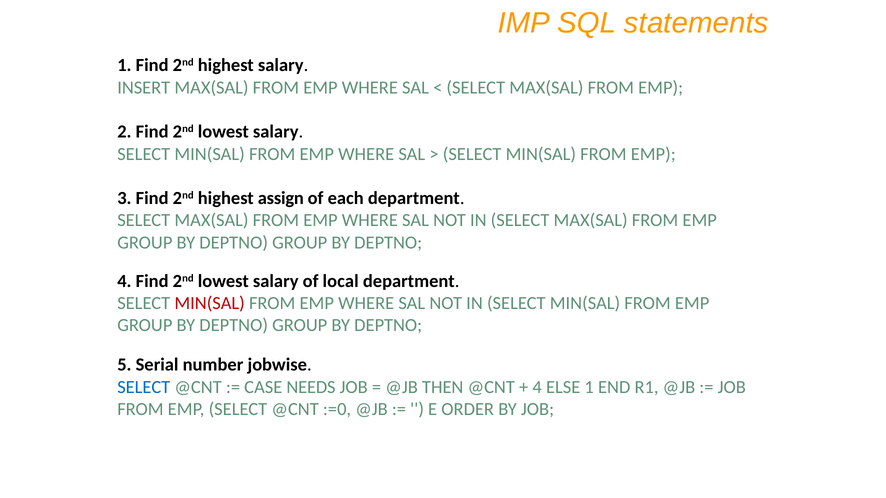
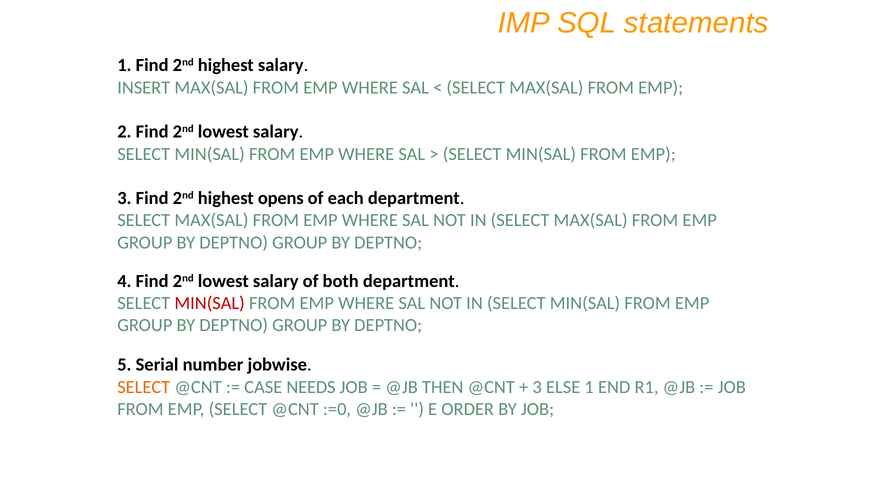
assign: assign -> opens (281, 198)
local: local -> both (341, 281)
SELECT colour: blue -> orange (144, 387)
4: 4 -> 3 (537, 387)
